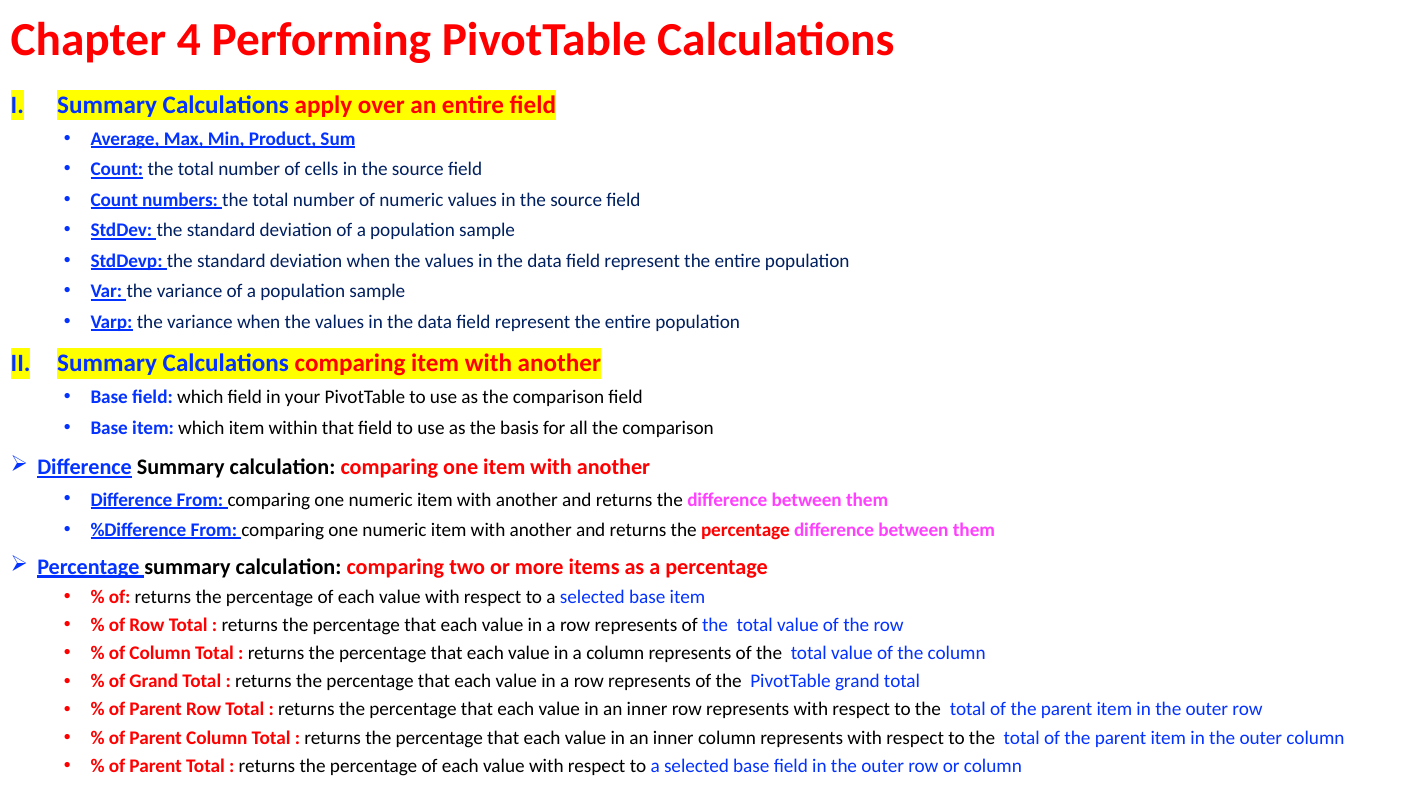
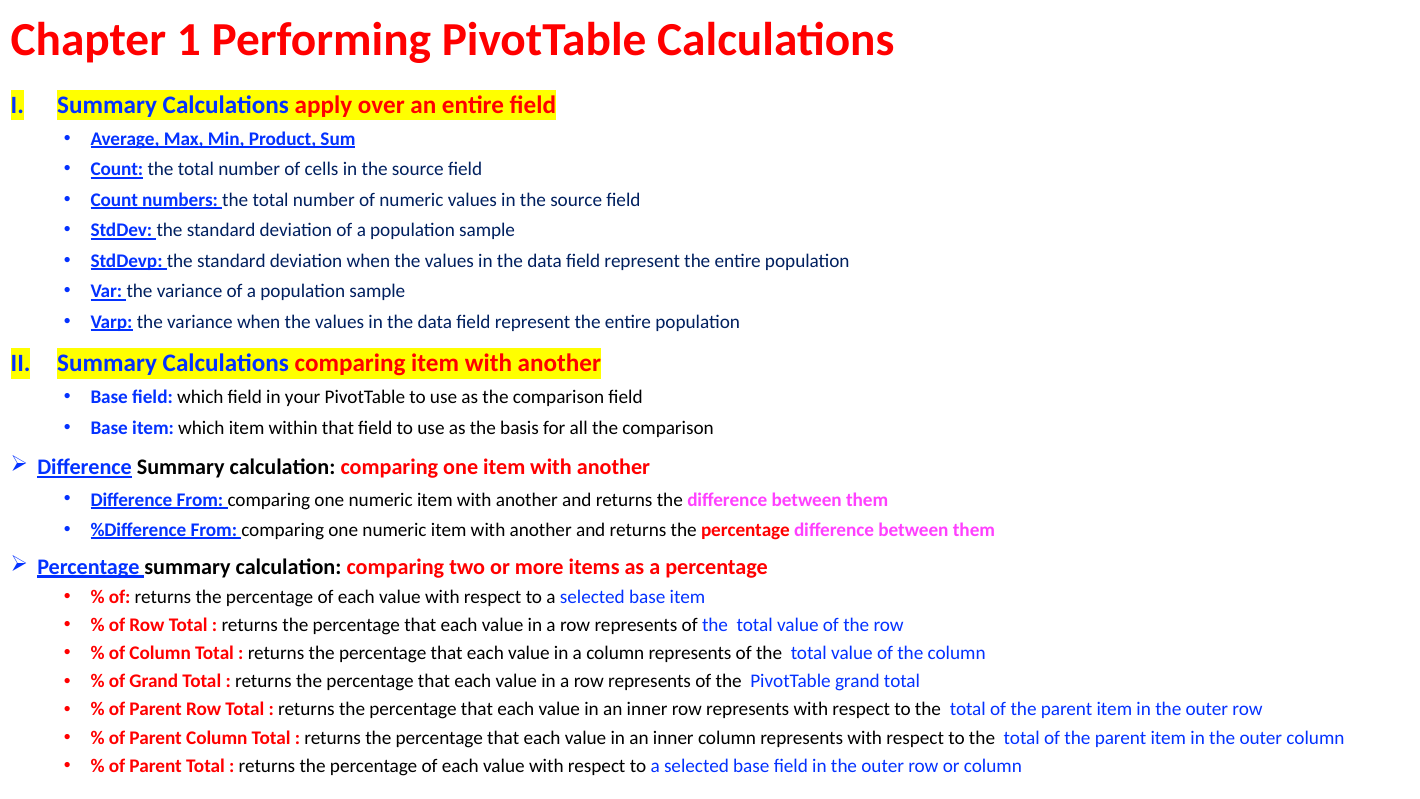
4: 4 -> 1 (189, 40)
